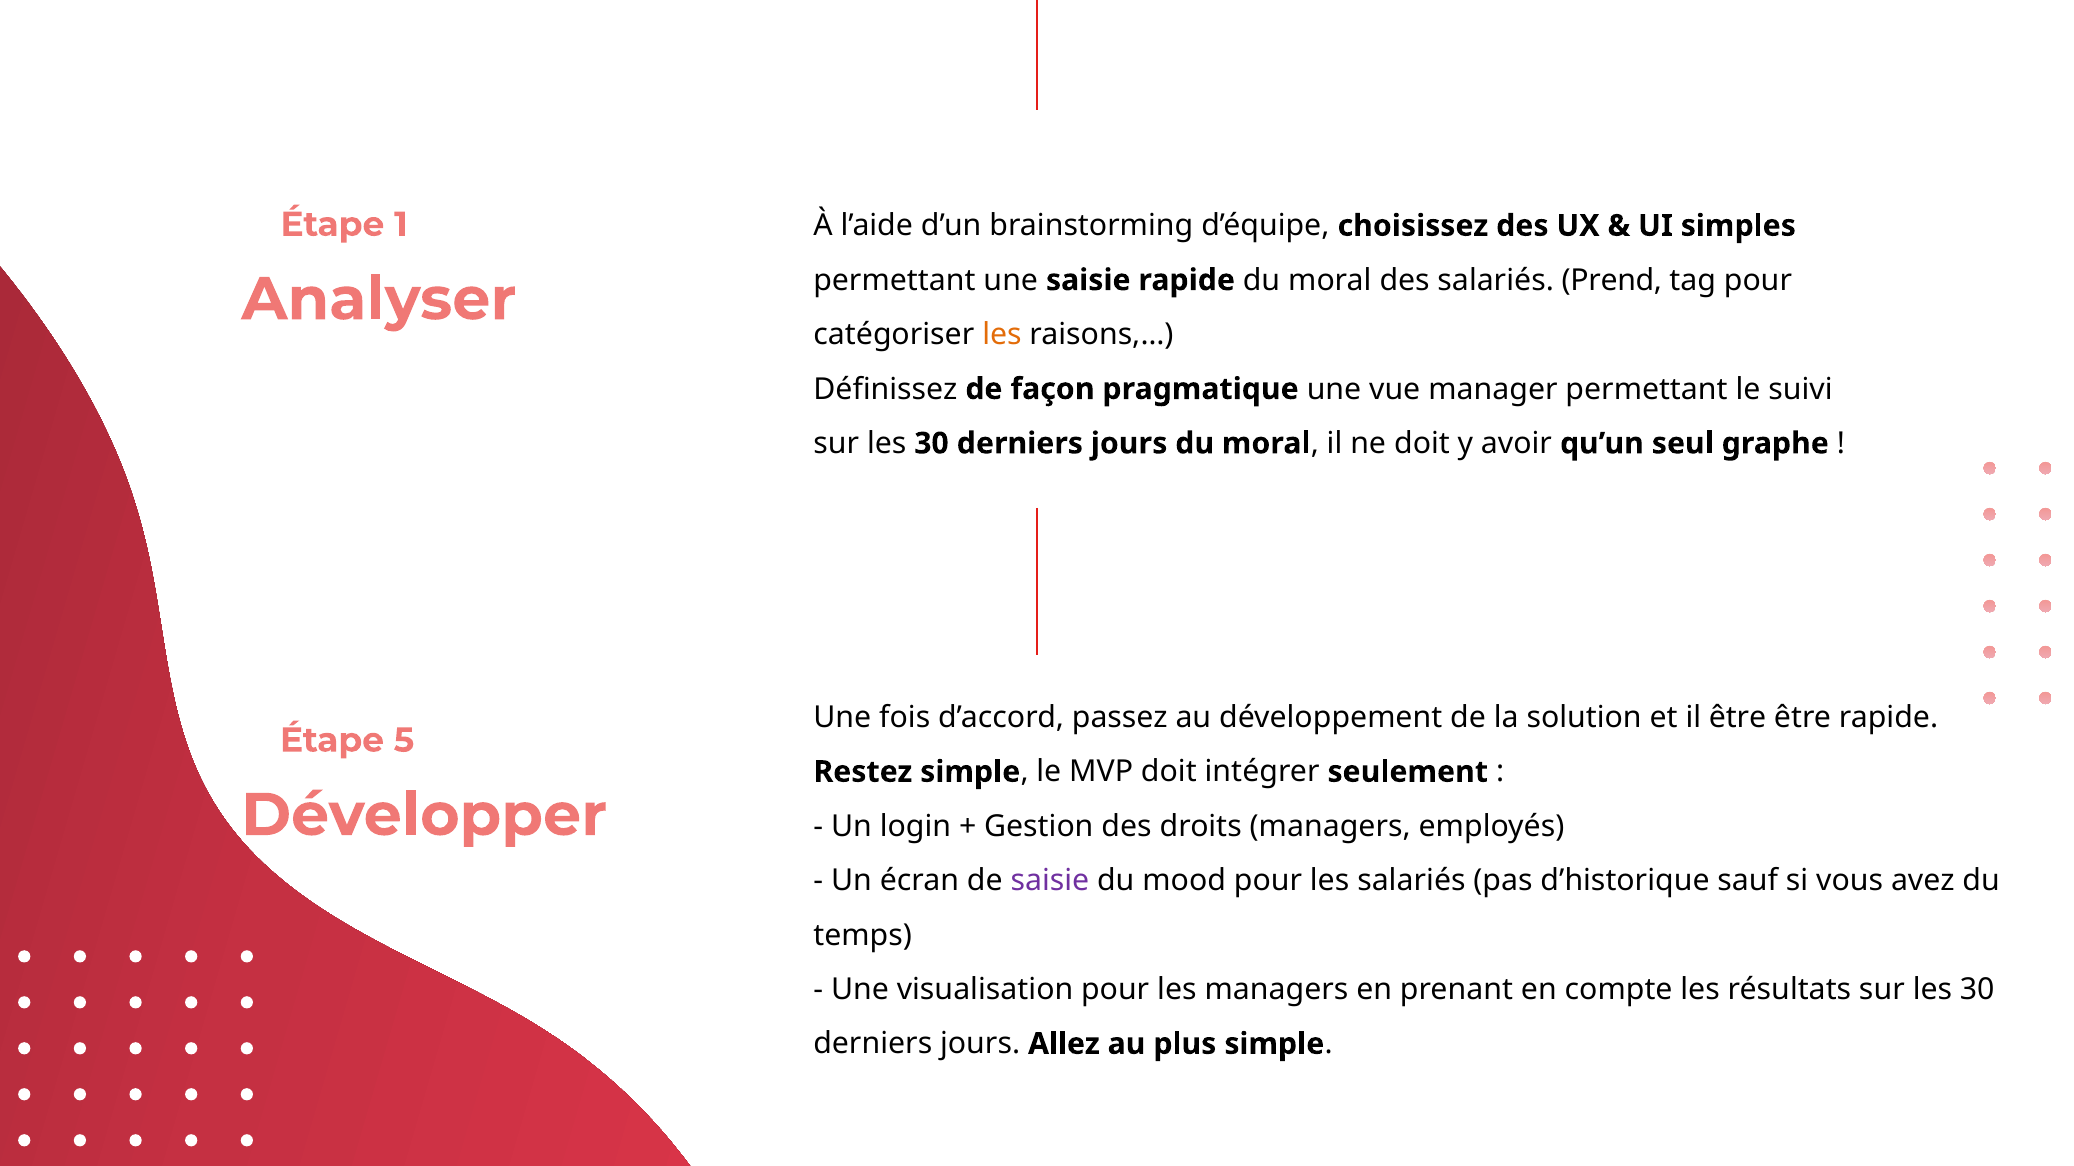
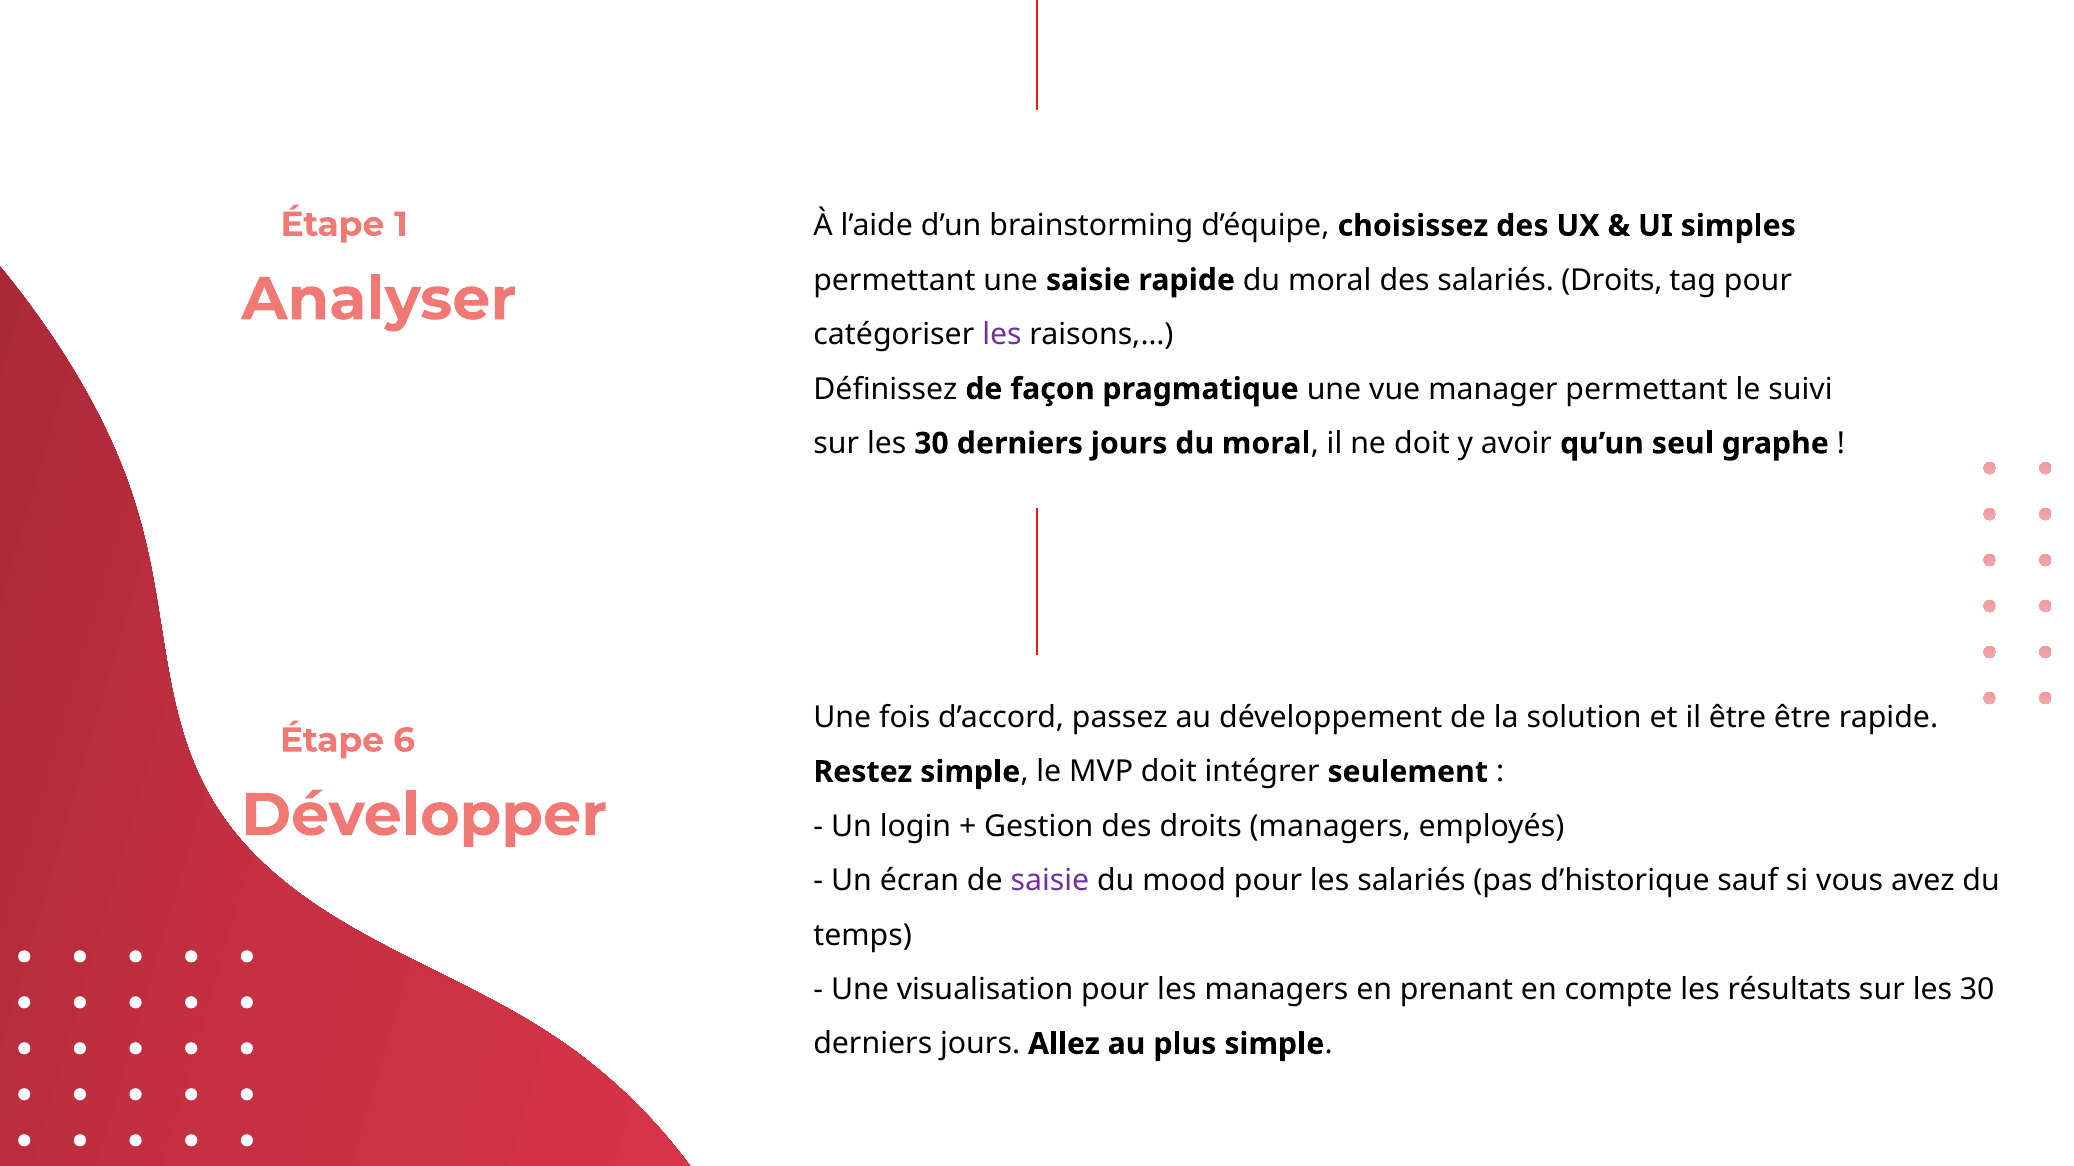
salariés Prend: Prend -> Droits (1612, 280)
les colour: orange -> purple (1002, 335)
5: 5 -> 6 (404, 741)
